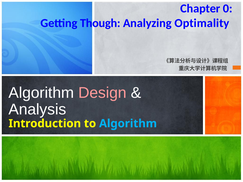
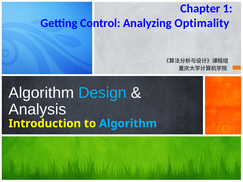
0: 0 -> 1 (228, 9)
Though: Though -> Control (100, 23)
Design colour: pink -> light blue (102, 93)
